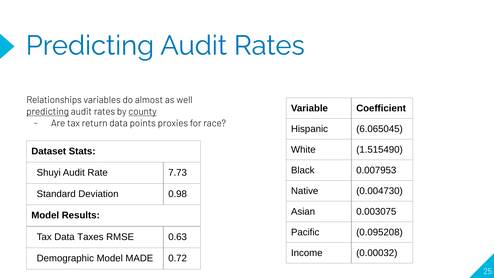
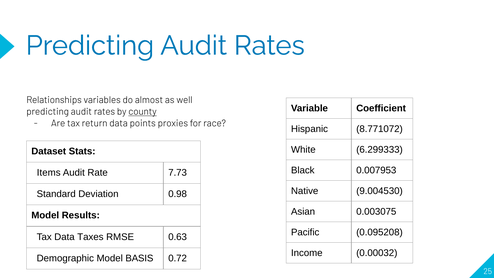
predicting underline: present -> none (48, 112)
6.065045: 6.065045 -> 8.771072 (379, 129)
1.515490: 1.515490 -> 6.299333 (379, 150)
Shuyi: Shuyi -> Items (49, 173)
0.004730: 0.004730 -> 9.004530 (379, 191)
MADE: MADE -> BASIS (139, 258)
